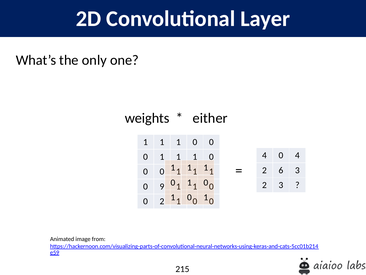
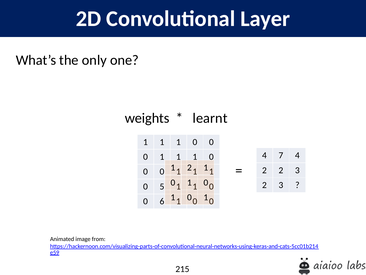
either: either -> learnt (210, 118)
4 0: 0 -> 7 (281, 155)
1: 1 -> 2 (189, 167)
2 6: 6 -> 2 (281, 170)
9: 9 -> 5 (162, 186)
0 2: 2 -> 6 (162, 201)
